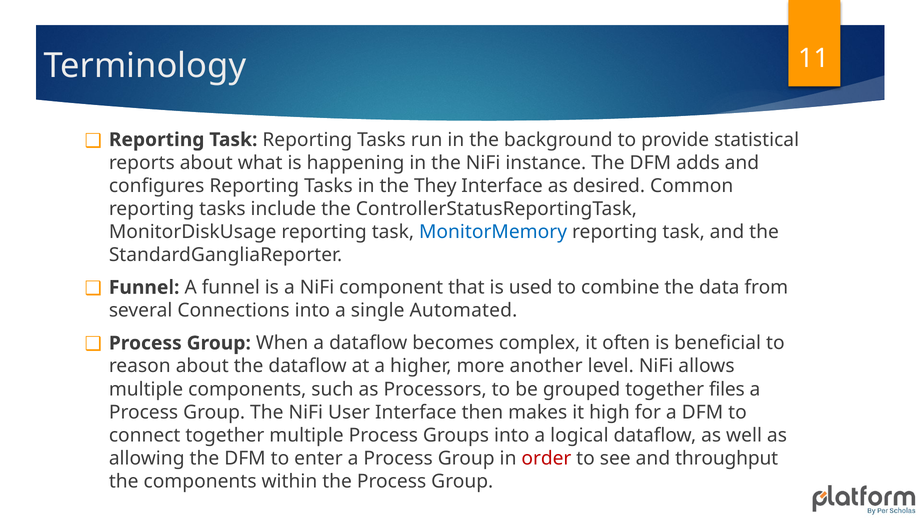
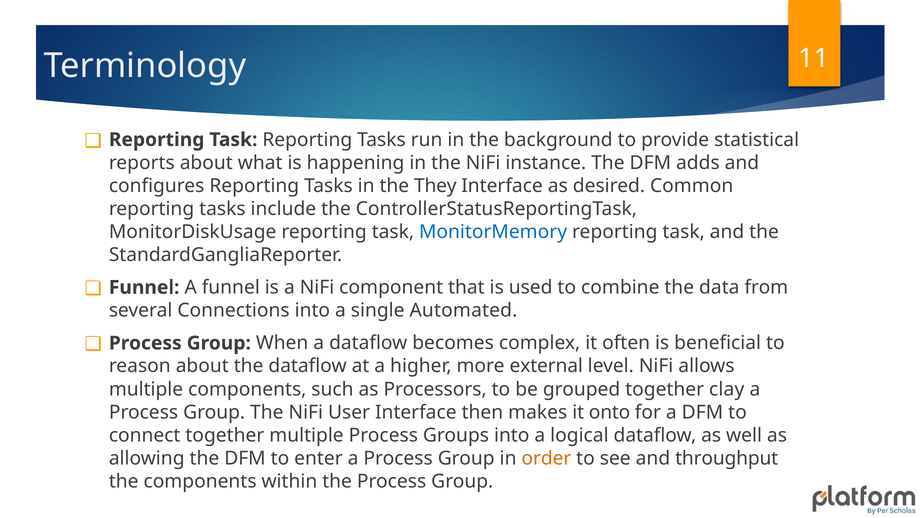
another: another -> external (546, 366)
files: files -> clay (727, 389)
high: high -> onto (610, 412)
order colour: red -> orange (546, 458)
